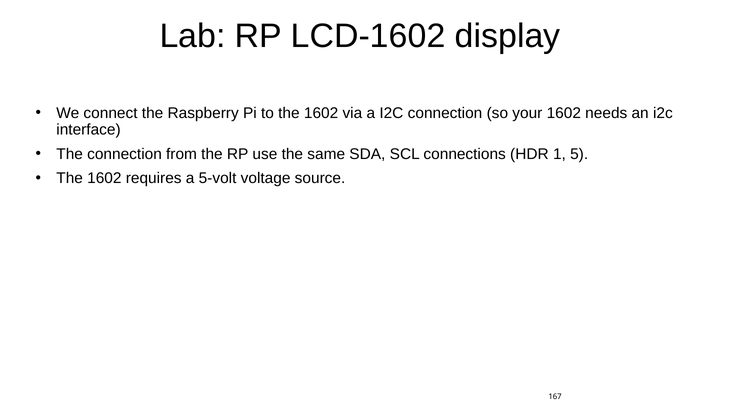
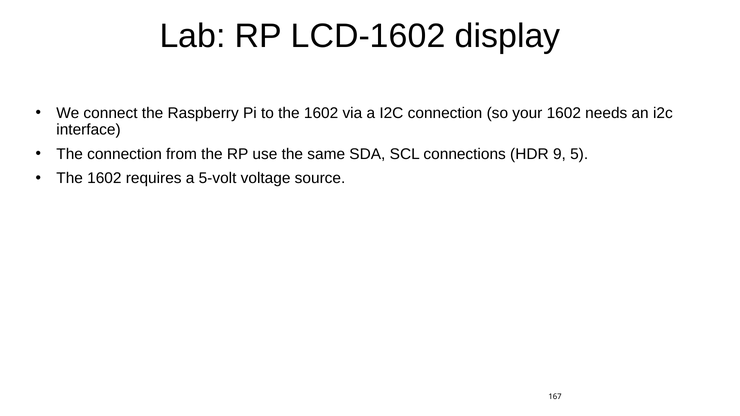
1: 1 -> 9 (559, 154)
